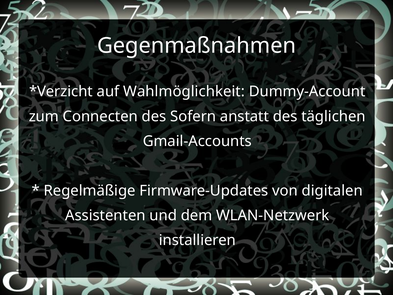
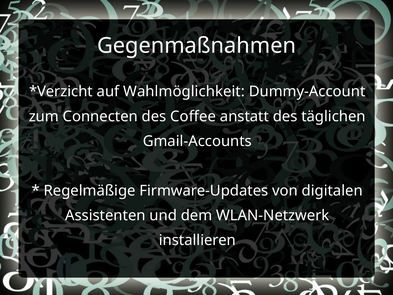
Sofern: Sofern -> Coffee (193, 116)
